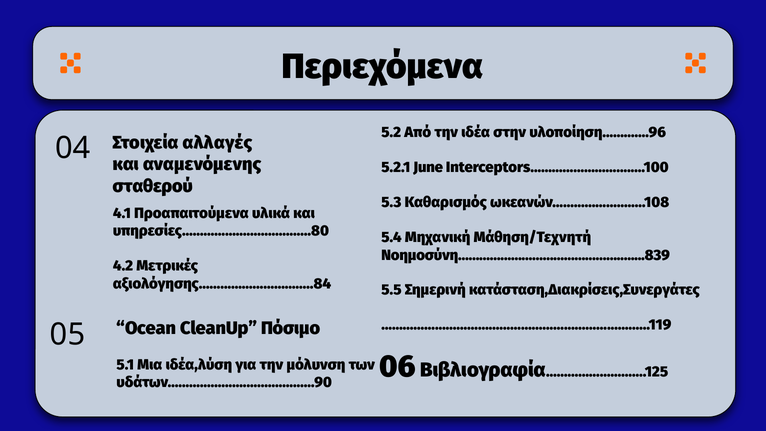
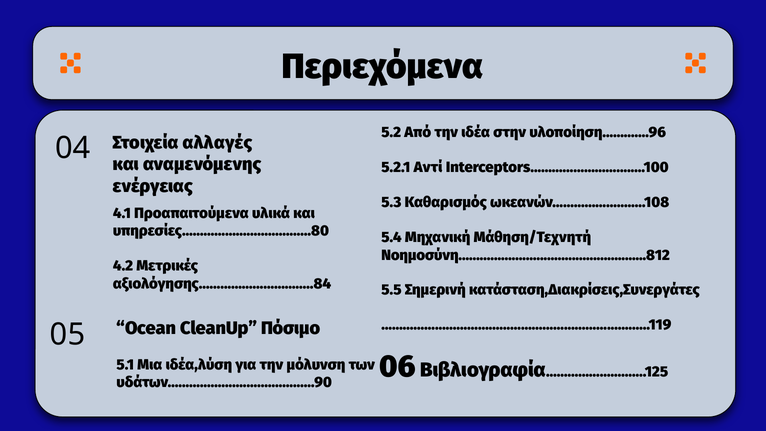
June: June -> Αντί (428, 167)
σταθερού: σταθερού -> ενέργειας (153, 186)
Νοημοσύνη……………………………………….…....839: Νοημοσύνη……………………………………….…....839 -> Νοημοσύνη……………………………………….…....812 (526, 255)
